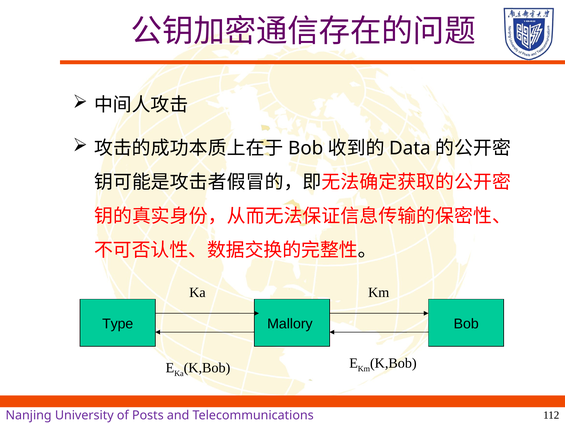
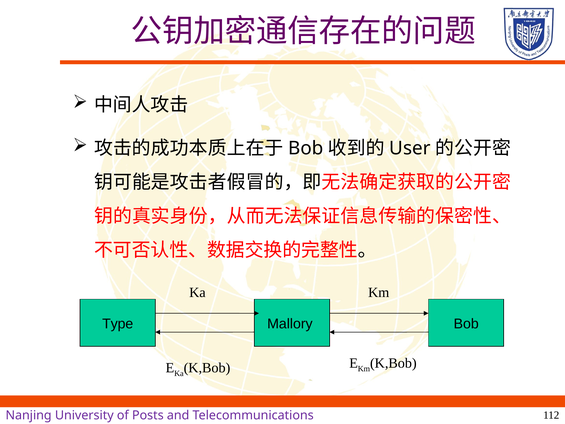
Data: Data -> User (410, 148)
